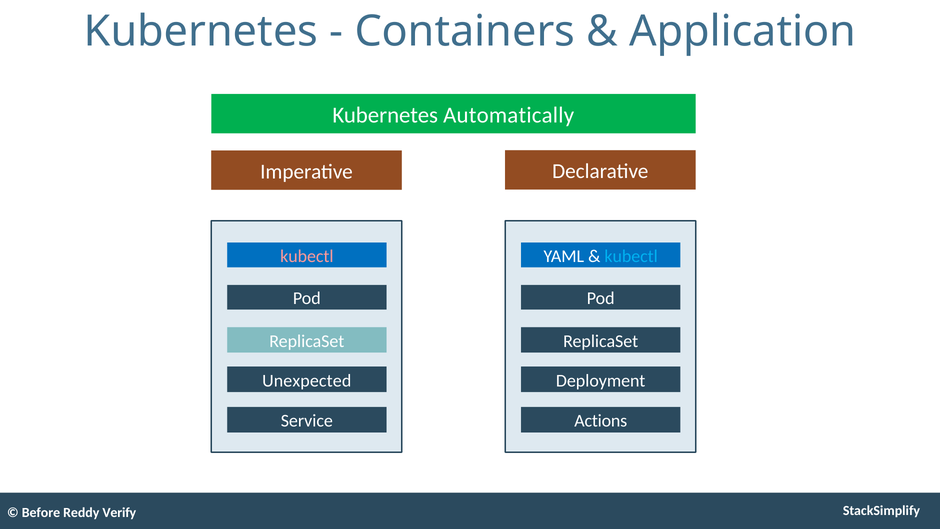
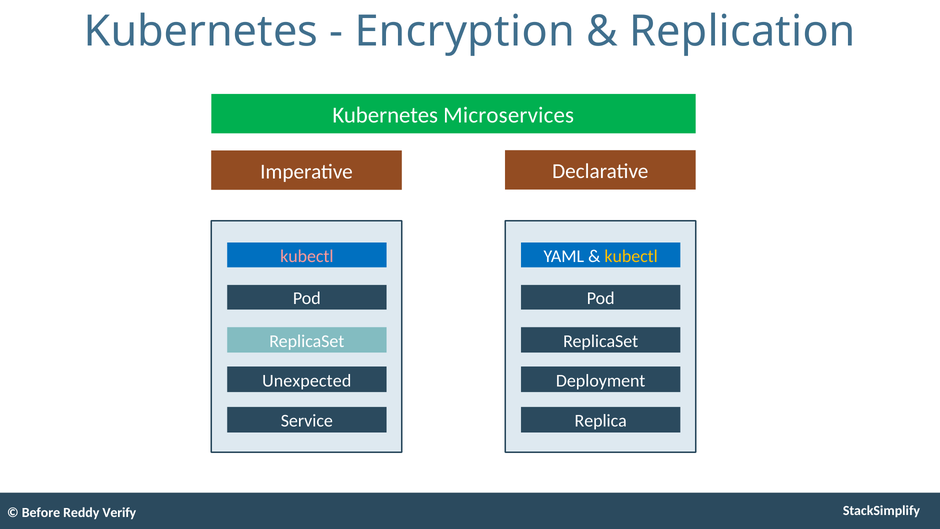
Containers: Containers -> Encryption (465, 32)
Application: Application -> Replication (742, 32)
Automatically: Automatically -> Microservices (509, 115)
kubectl colour: light blue -> yellow (631, 256)
Actions: Actions -> Replica (601, 421)
